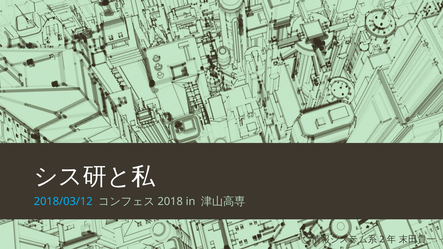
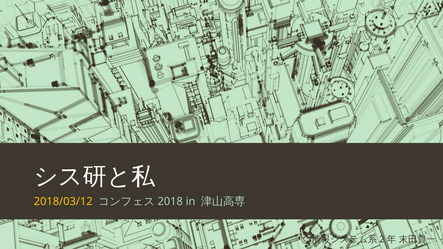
2018/03/12 colour: light blue -> yellow (63, 202)
